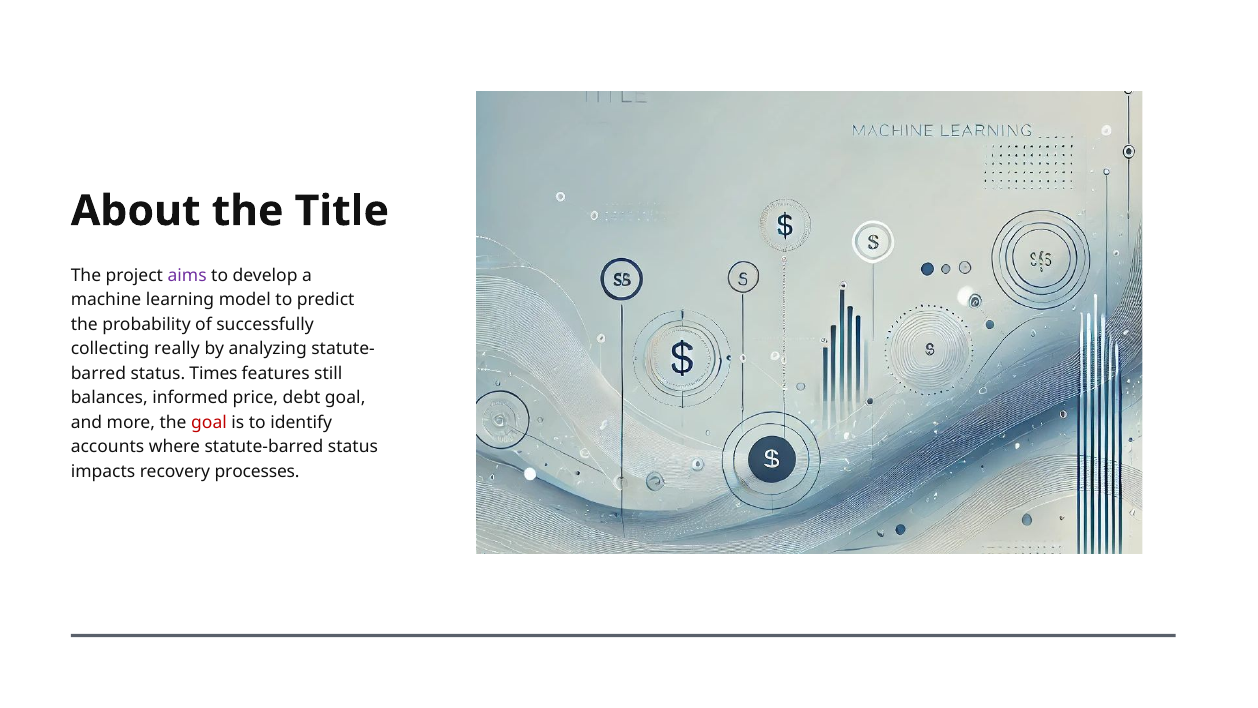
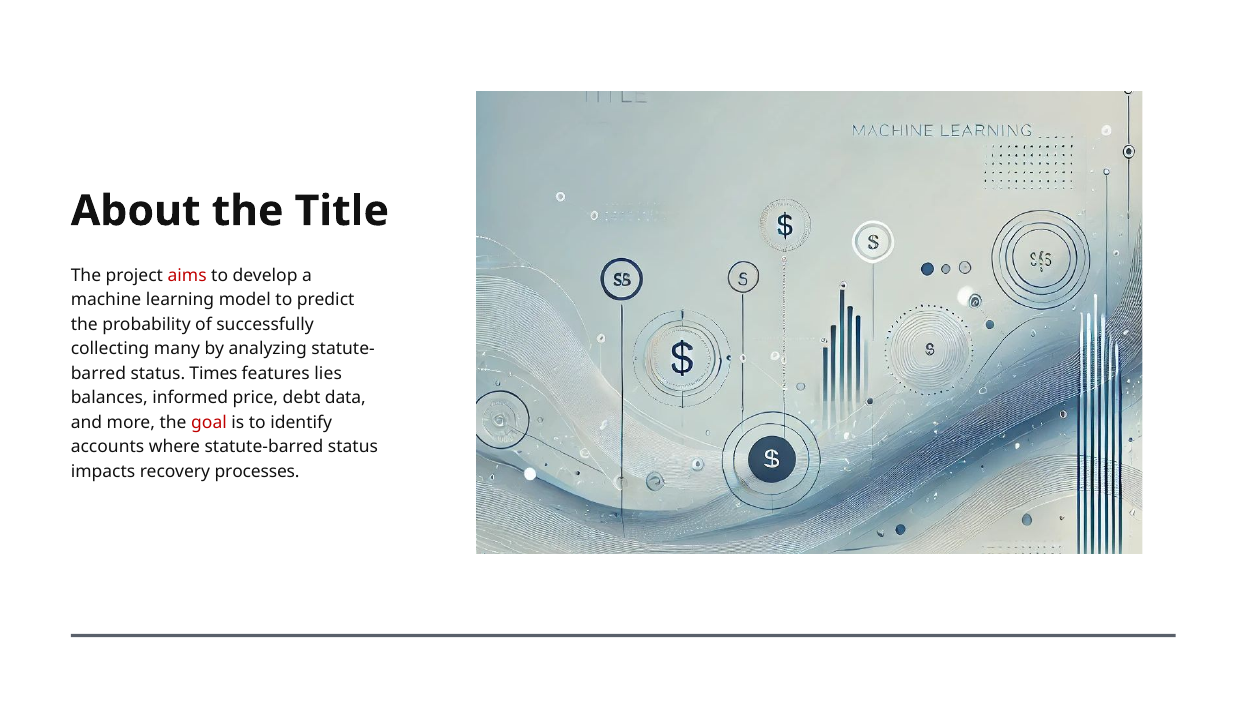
aims colour: purple -> red (187, 275)
really: really -> many (177, 349)
still: still -> lies (328, 373)
debt goal: goal -> data (345, 398)
